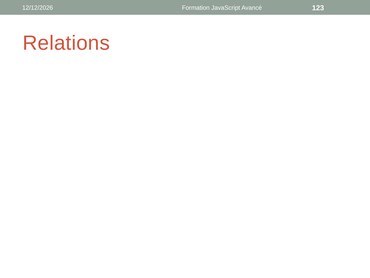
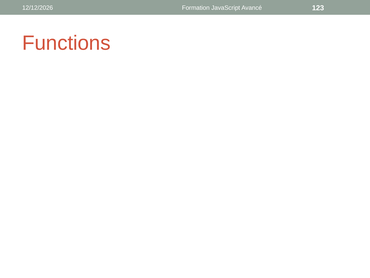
Relations: Relations -> Functions (66, 43)
